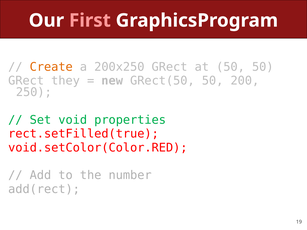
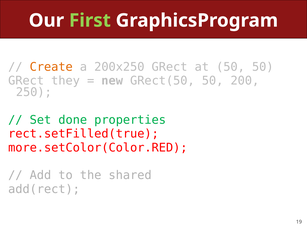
First colour: pink -> light green (90, 20)
void: void -> done (73, 120)
void.setColor(Color.RED: void.setColor(Color.RED -> more.setColor(Color.RED (98, 148)
number: number -> shared (130, 175)
